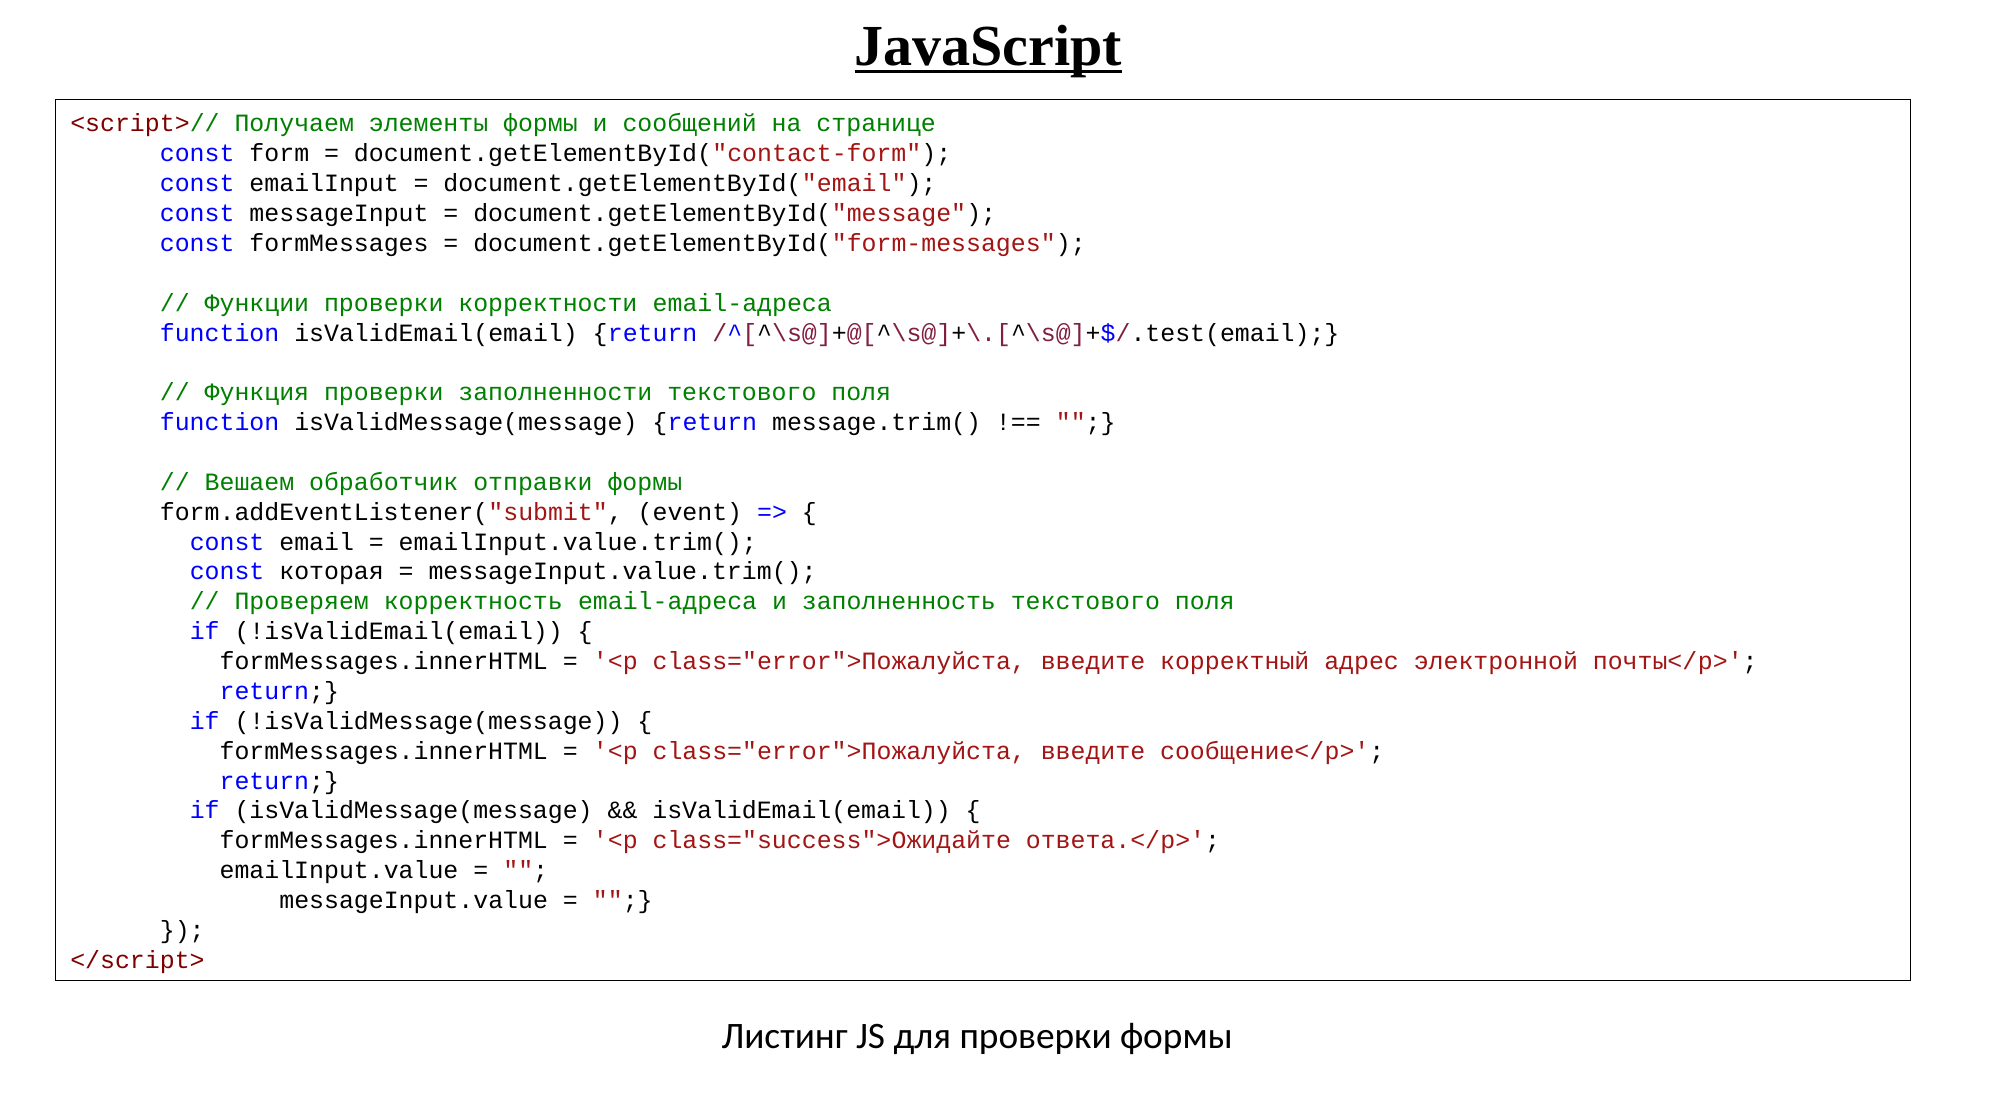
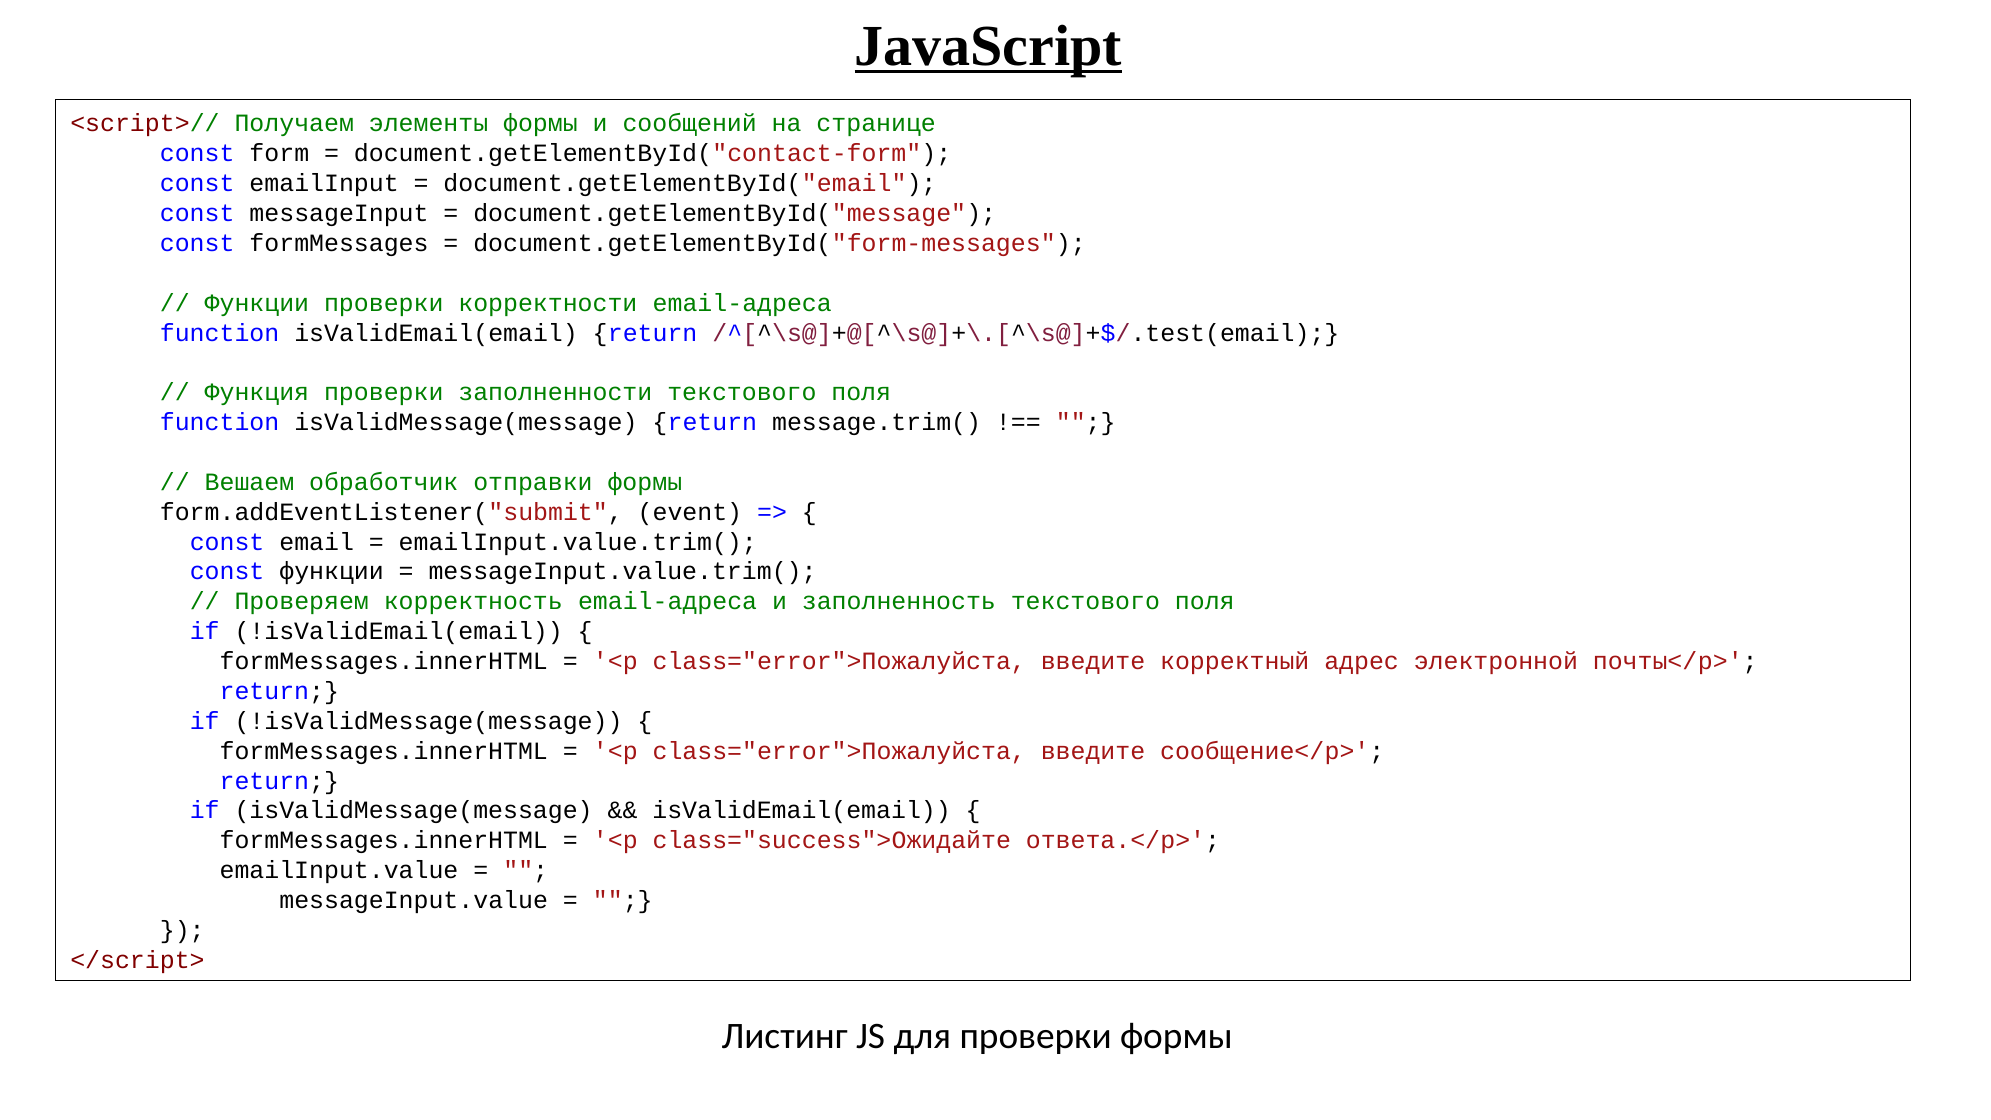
const которая: которая -> функции (332, 572)
